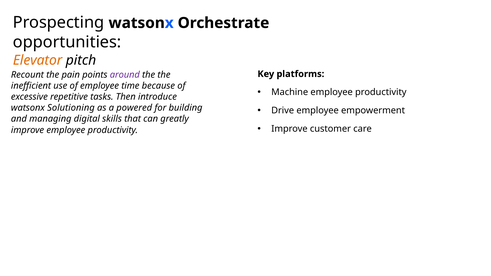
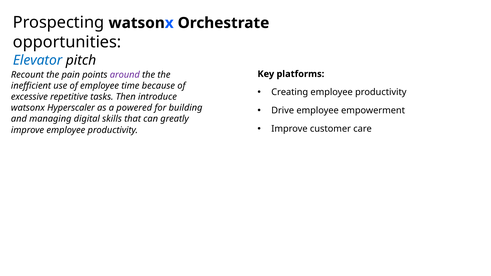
Elevator colour: orange -> blue (38, 60)
Machine: Machine -> Creating (290, 92)
Solutioning: Solutioning -> Hyperscaler (71, 108)
